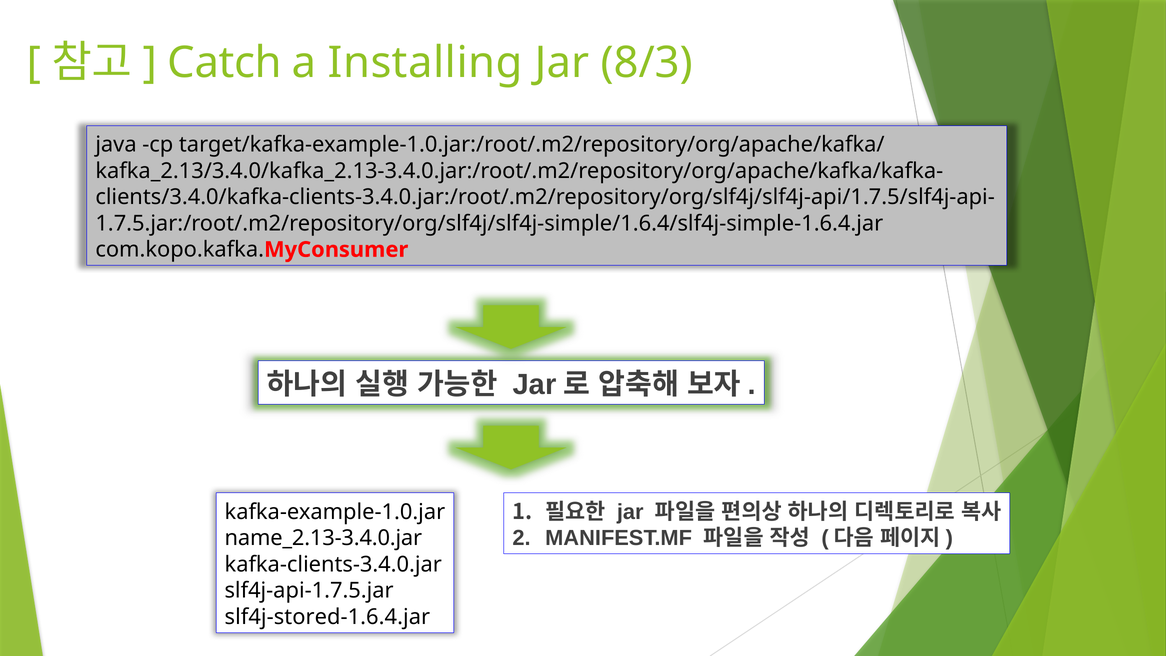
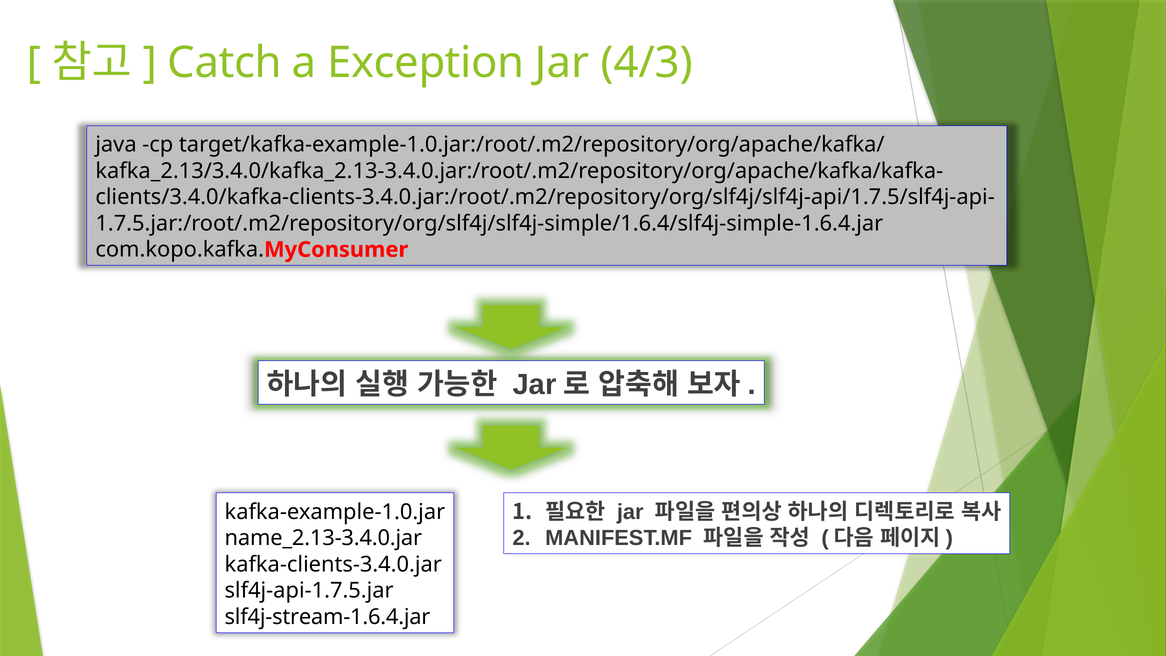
Installing: Installing -> Exception (426, 63)
8/3: 8/3 -> 4/3 (647, 63)
slf4j-stored-1.6.4.jar: slf4j-stored-1.6.4.jar -> slf4j-stream-1.6.4.jar (328, 617)
